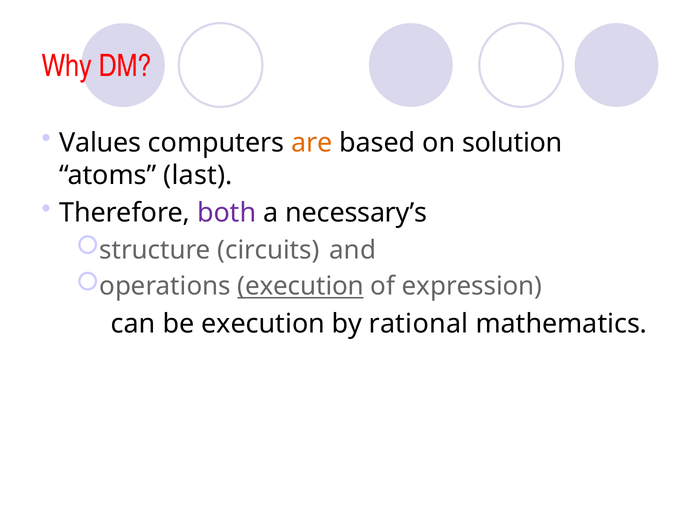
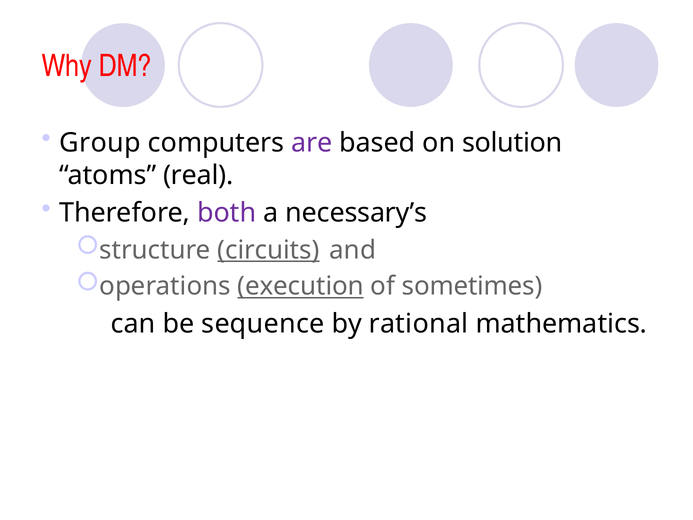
Values: Values -> Group (100, 143)
are colour: orange -> purple (312, 143)
last: last -> real (198, 175)
circuits underline: none -> present (268, 250)
expression: expression -> sometimes (472, 286)
be execution: execution -> sequence (263, 324)
